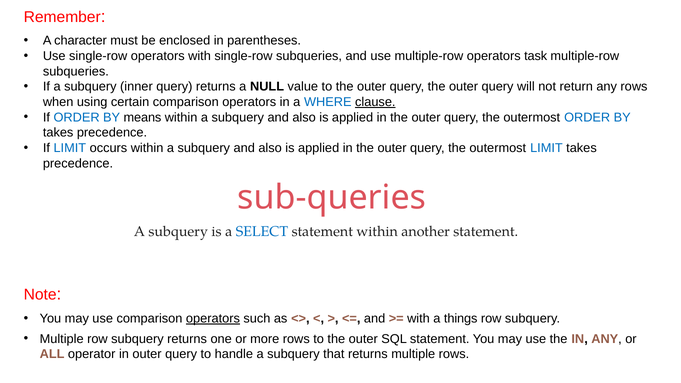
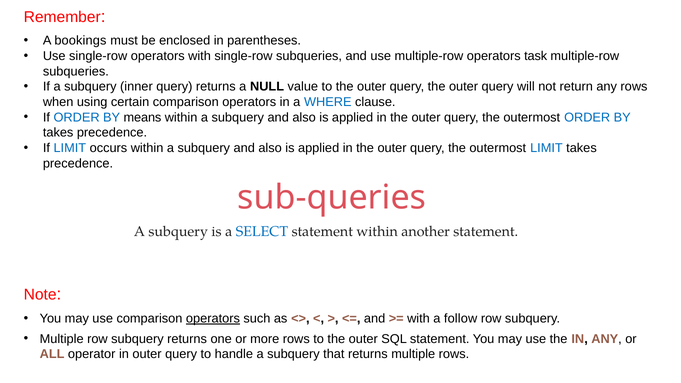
character: character -> bookings (80, 41)
clause underline: present -> none (375, 102)
things: things -> follow (461, 319)
